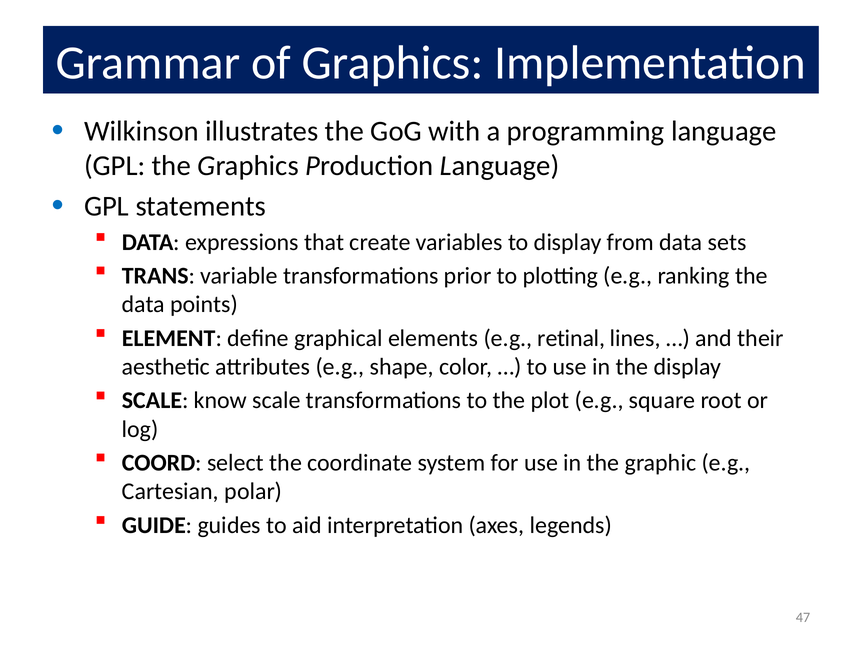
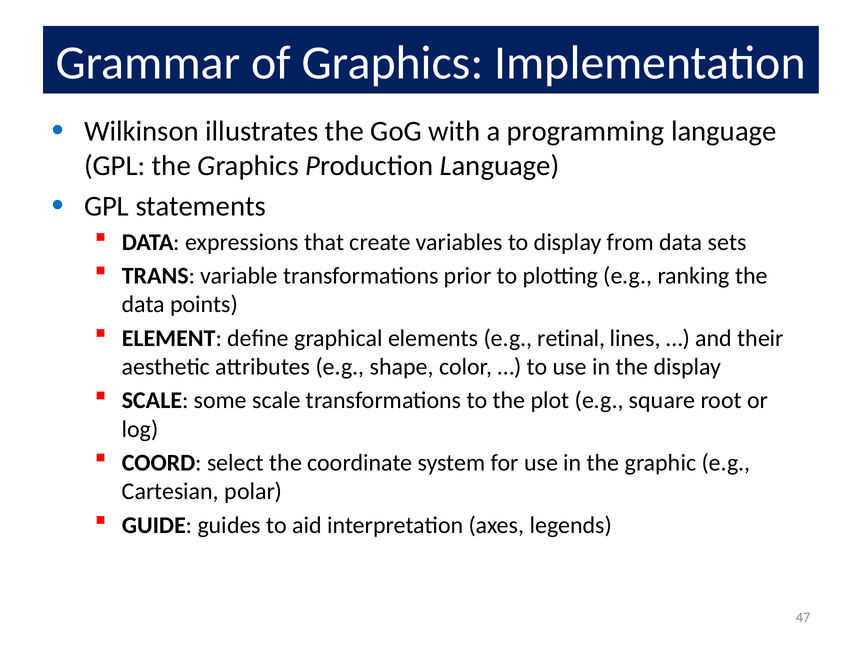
know: know -> some (220, 400)
